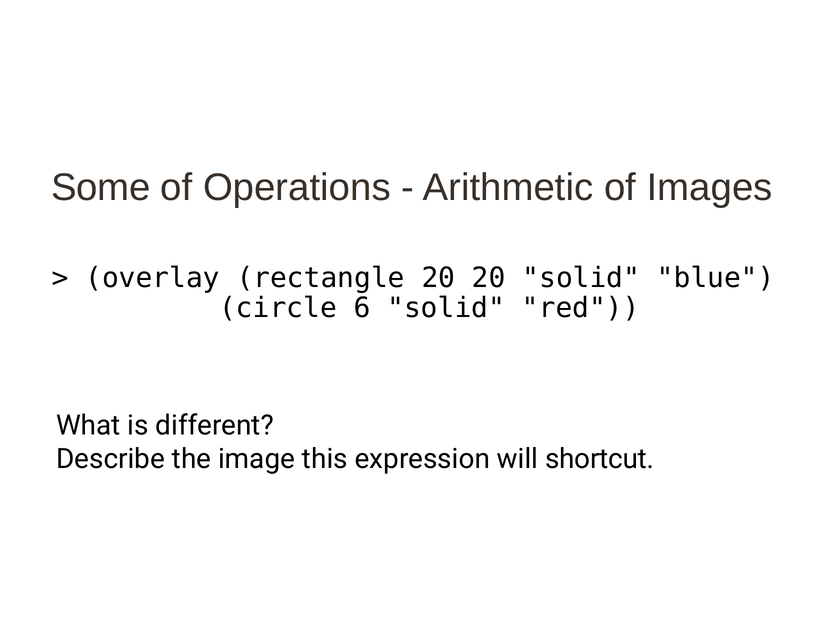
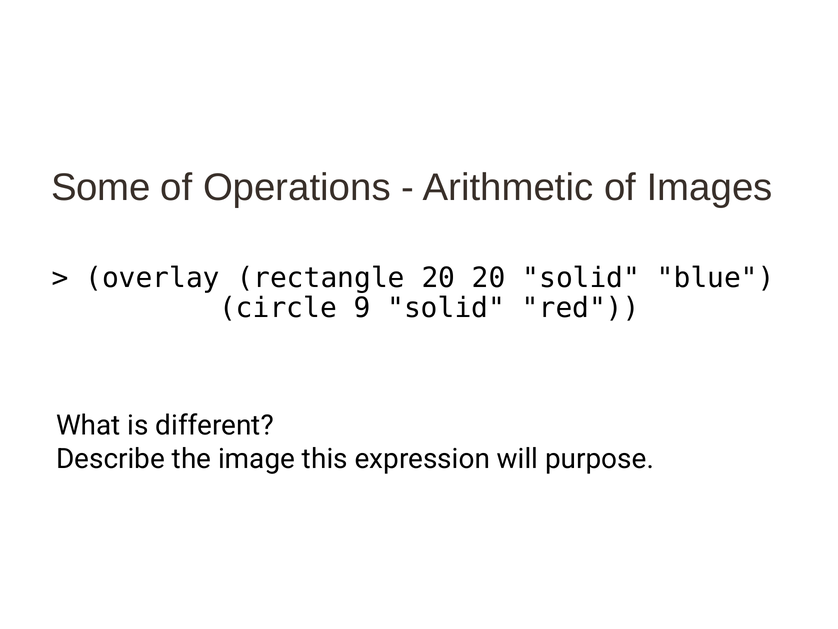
6: 6 -> 9 (362, 308)
shortcut: shortcut -> purpose (599, 459)
